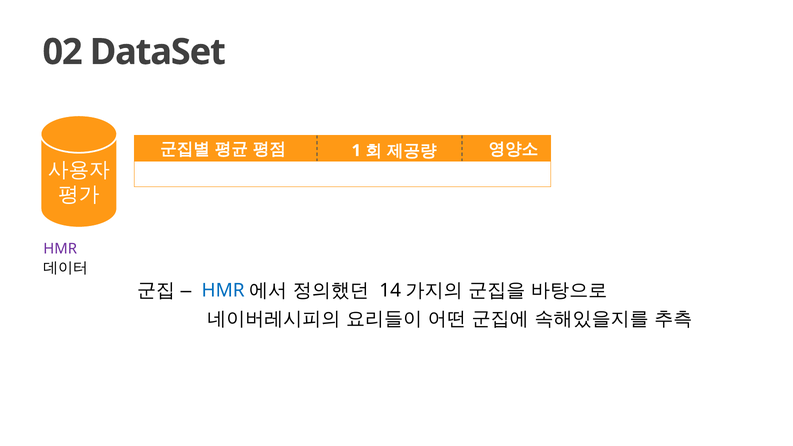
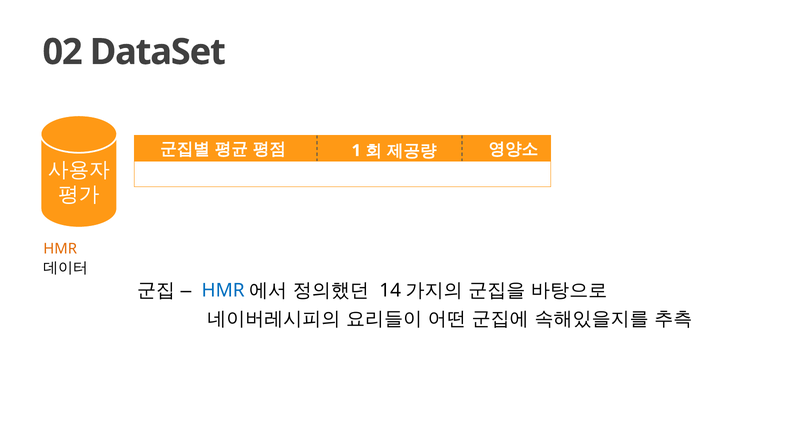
HMR colour: purple -> orange (60, 249)
